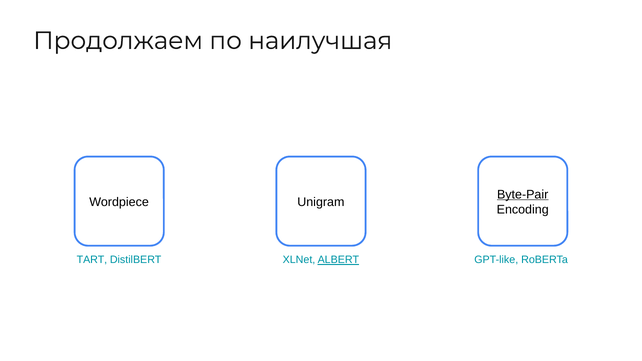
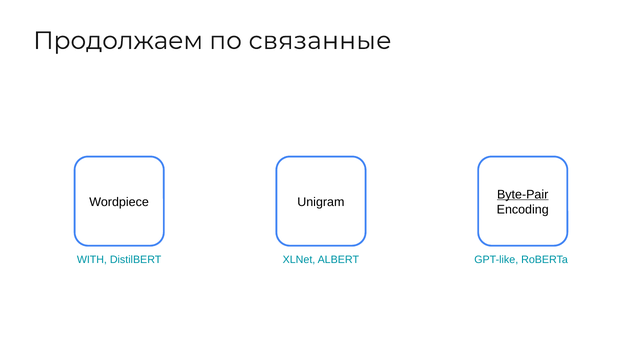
наилучшая: наилучшая -> связанные (320, 41)
TART: TART -> WITH (92, 260)
ALBERT underline: present -> none (338, 260)
